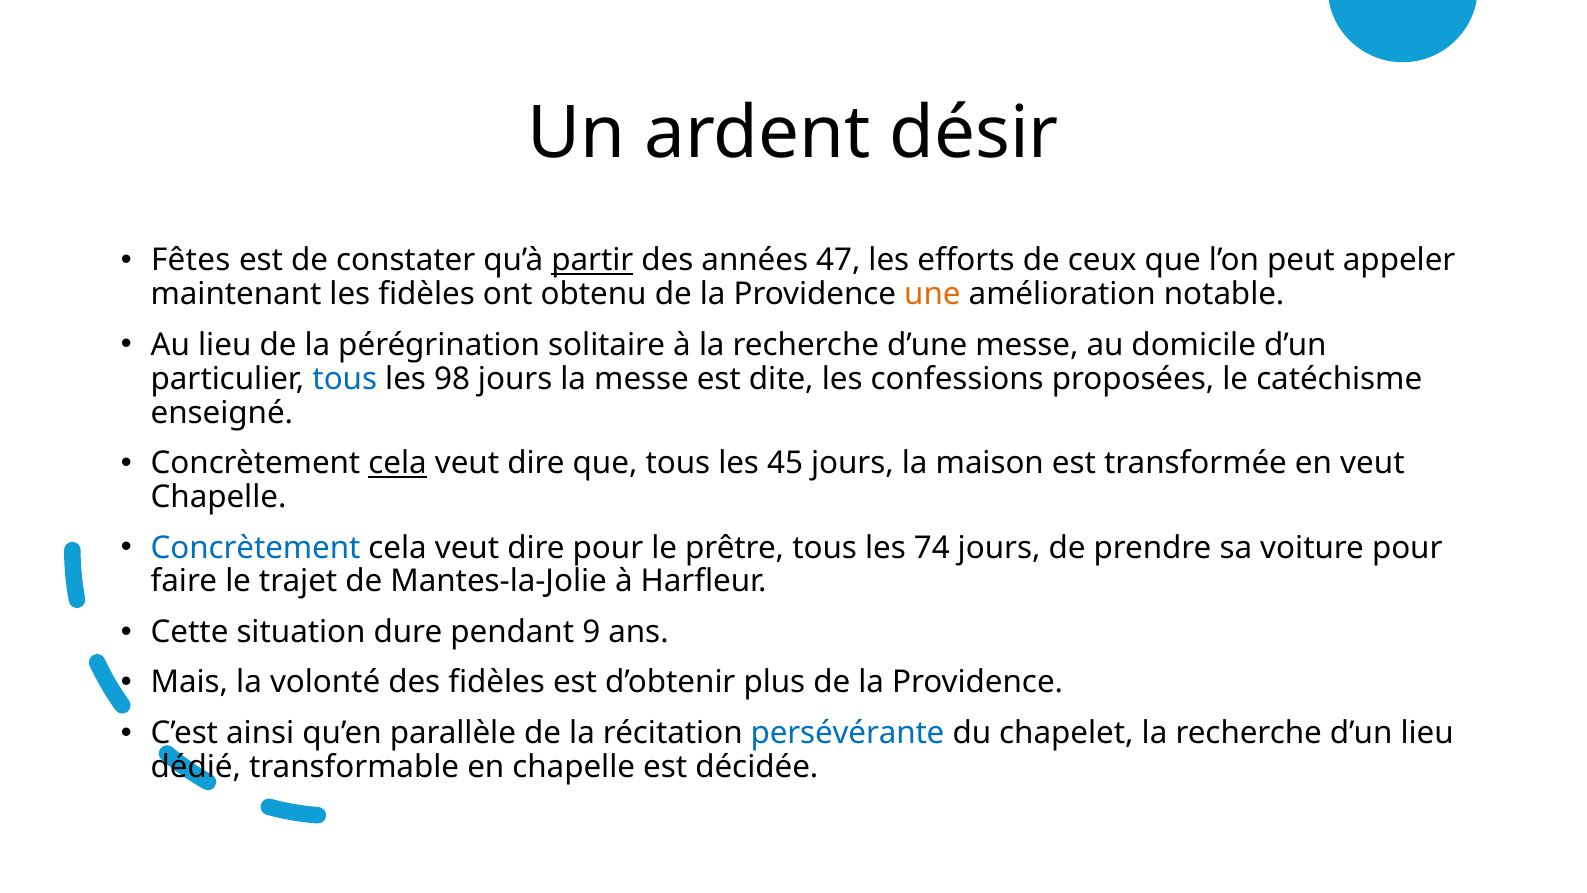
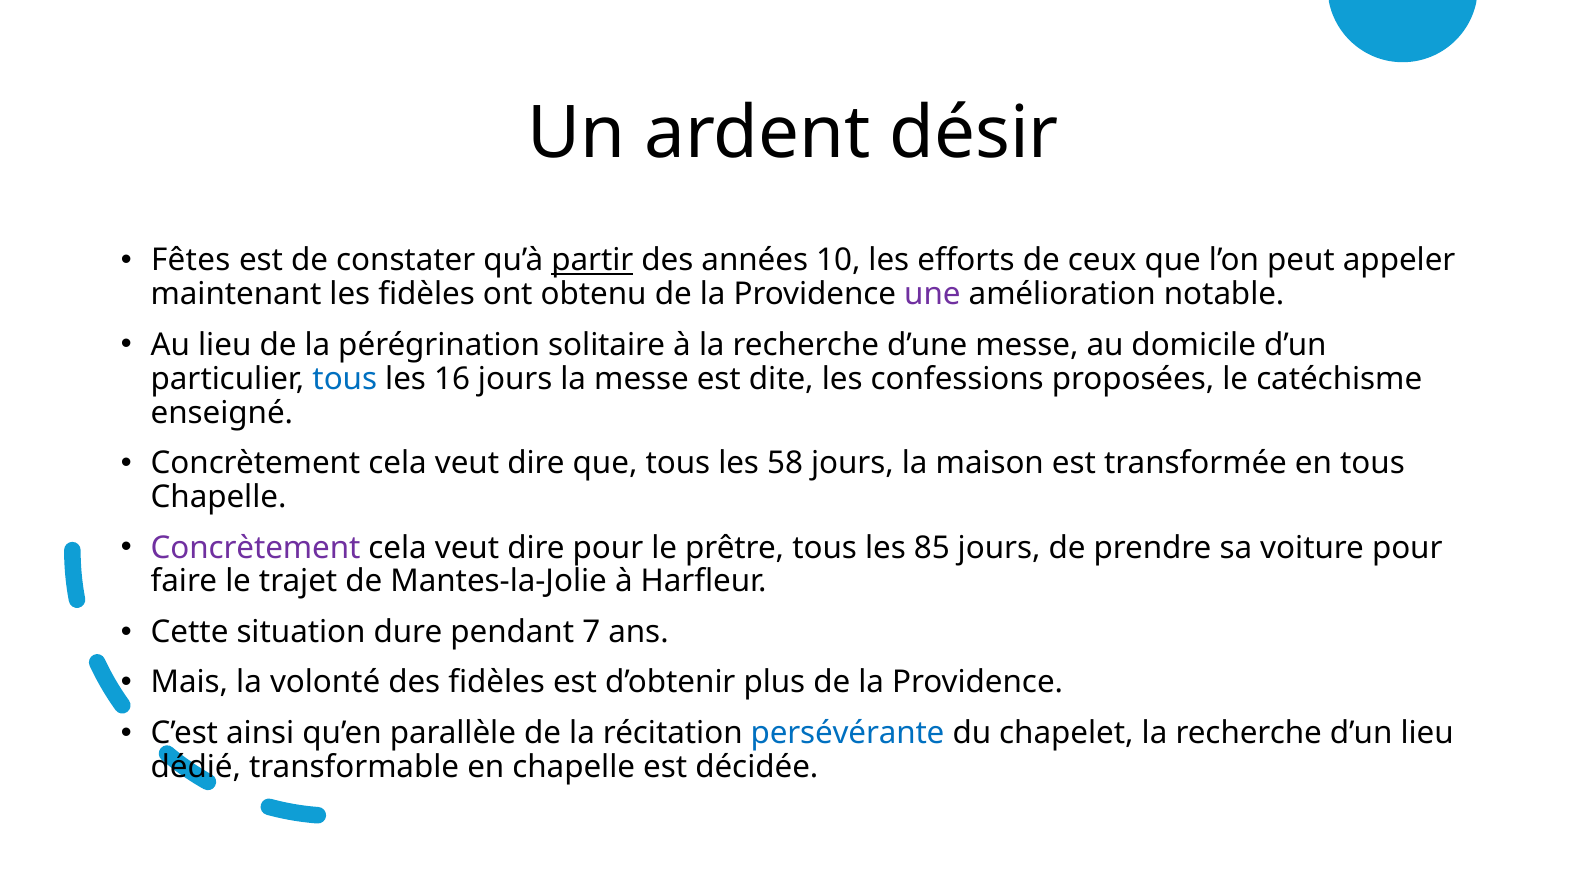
47: 47 -> 10 (838, 260)
une colour: orange -> purple (932, 294)
98: 98 -> 16 (452, 379)
cela underline: present -> none (398, 463)
45: 45 -> 58 (785, 463)
en veut: veut -> tous (1373, 463)
Concrètement colour: blue -> purple (256, 547)
74: 74 -> 85 (932, 547)
9: 9 -> 7 (591, 632)
